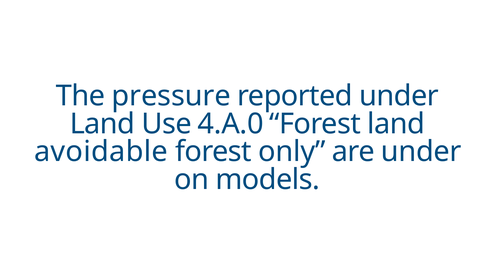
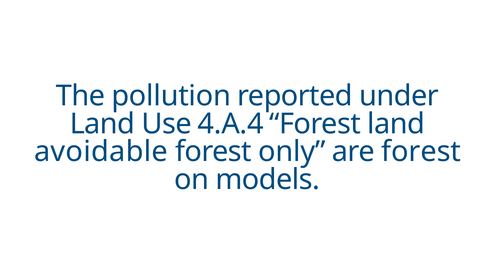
pressure: pressure -> pollution (171, 96)
4.A.0: 4.A.0 -> 4.A.4 (231, 124)
are under: under -> forest (421, 152)
